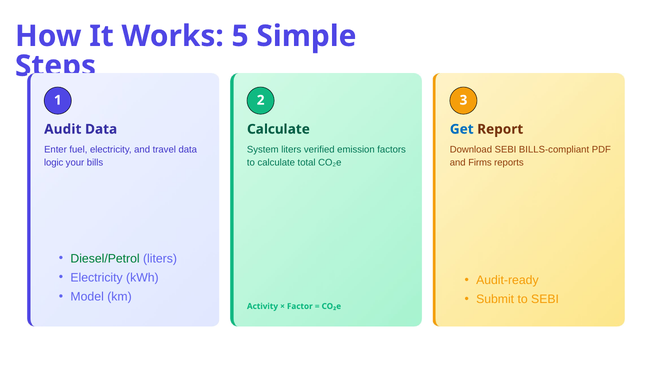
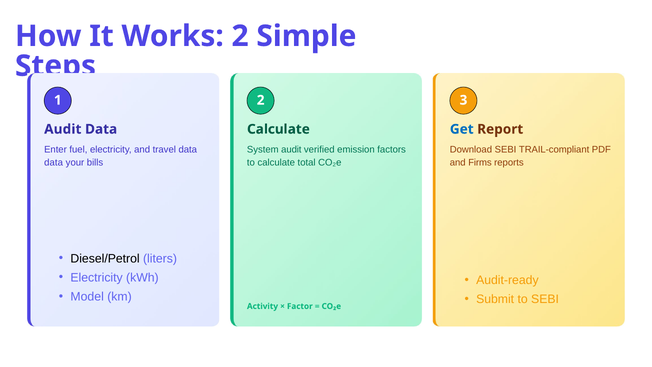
Works 5: 5 -> 2 (240, 36)
System liters: liters -> audit (291, 149)
BILLS-compliant: BILLS-compliant -> TRAIL-compliant (554, 149)
logic: logic -> data (54, 163)
Diesel/Petrol colour: green -> black (105, 258)
